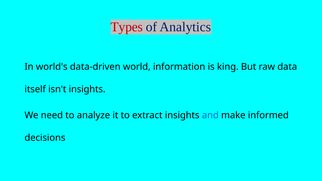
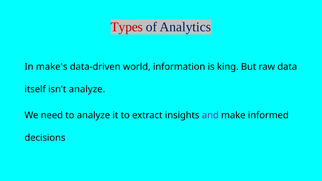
world's: world's -> make's (52, 67)
isn't insights: insights -> analyze (87, 89)
and colour: blue -> purple (210, 115)
